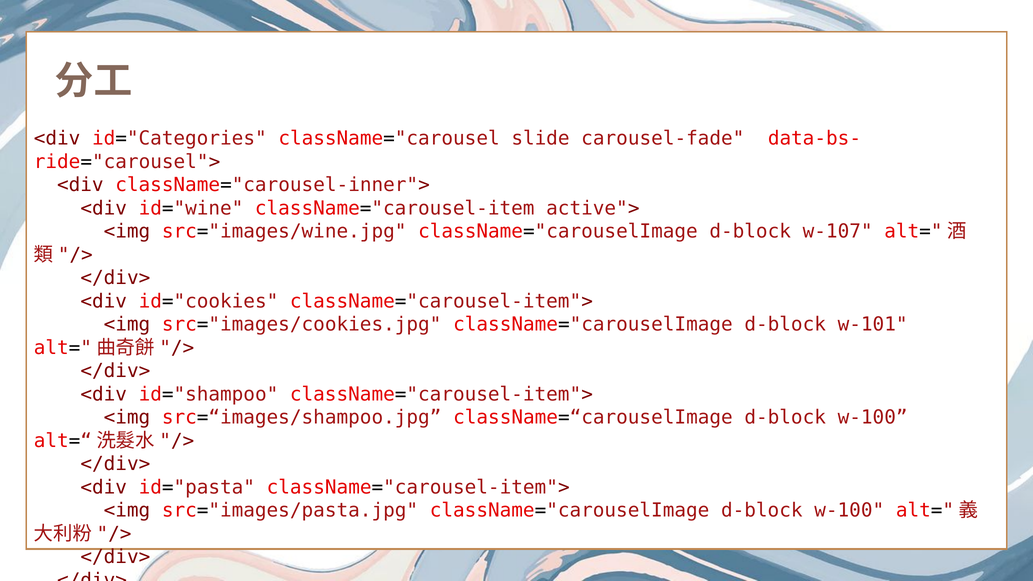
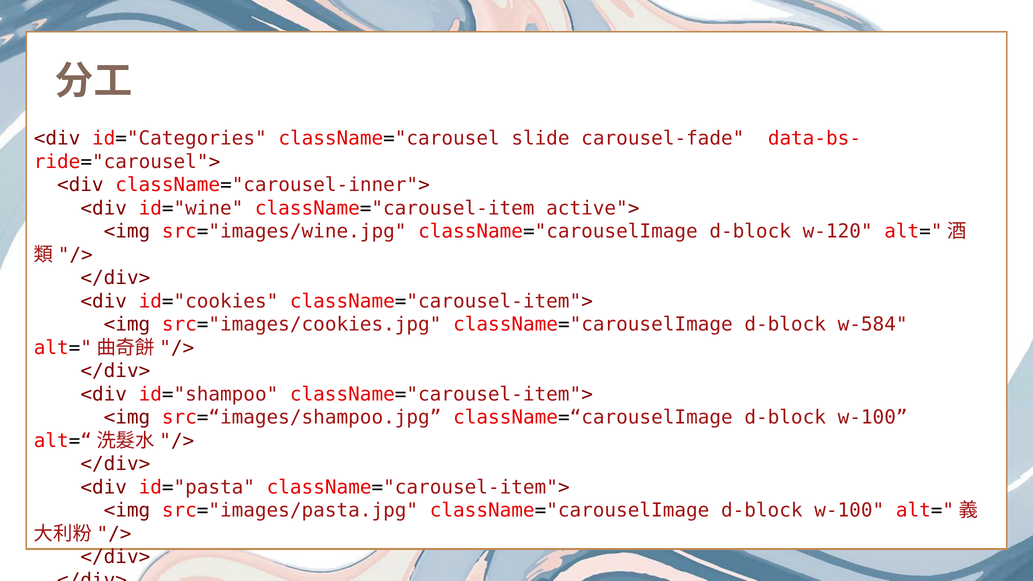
w-107: w-107 -> w-120 (838, 232)
w-101: w-101 -> w-584 (873, 325)
